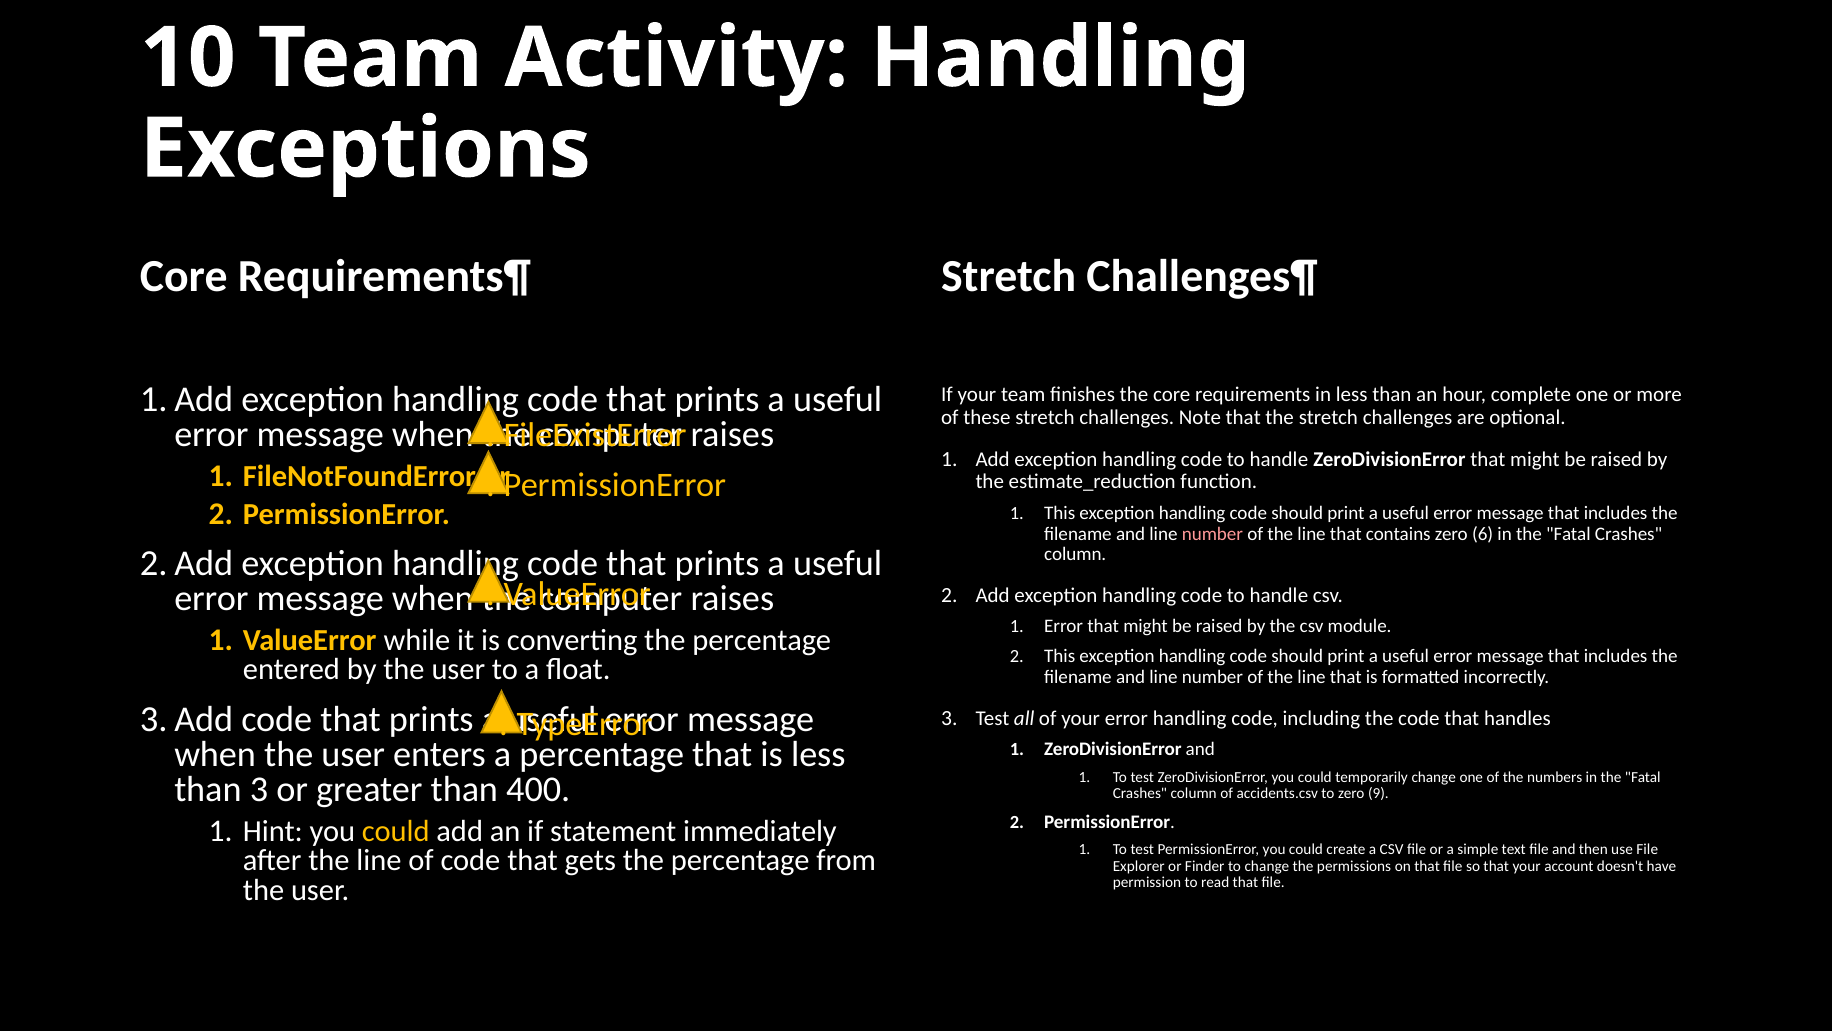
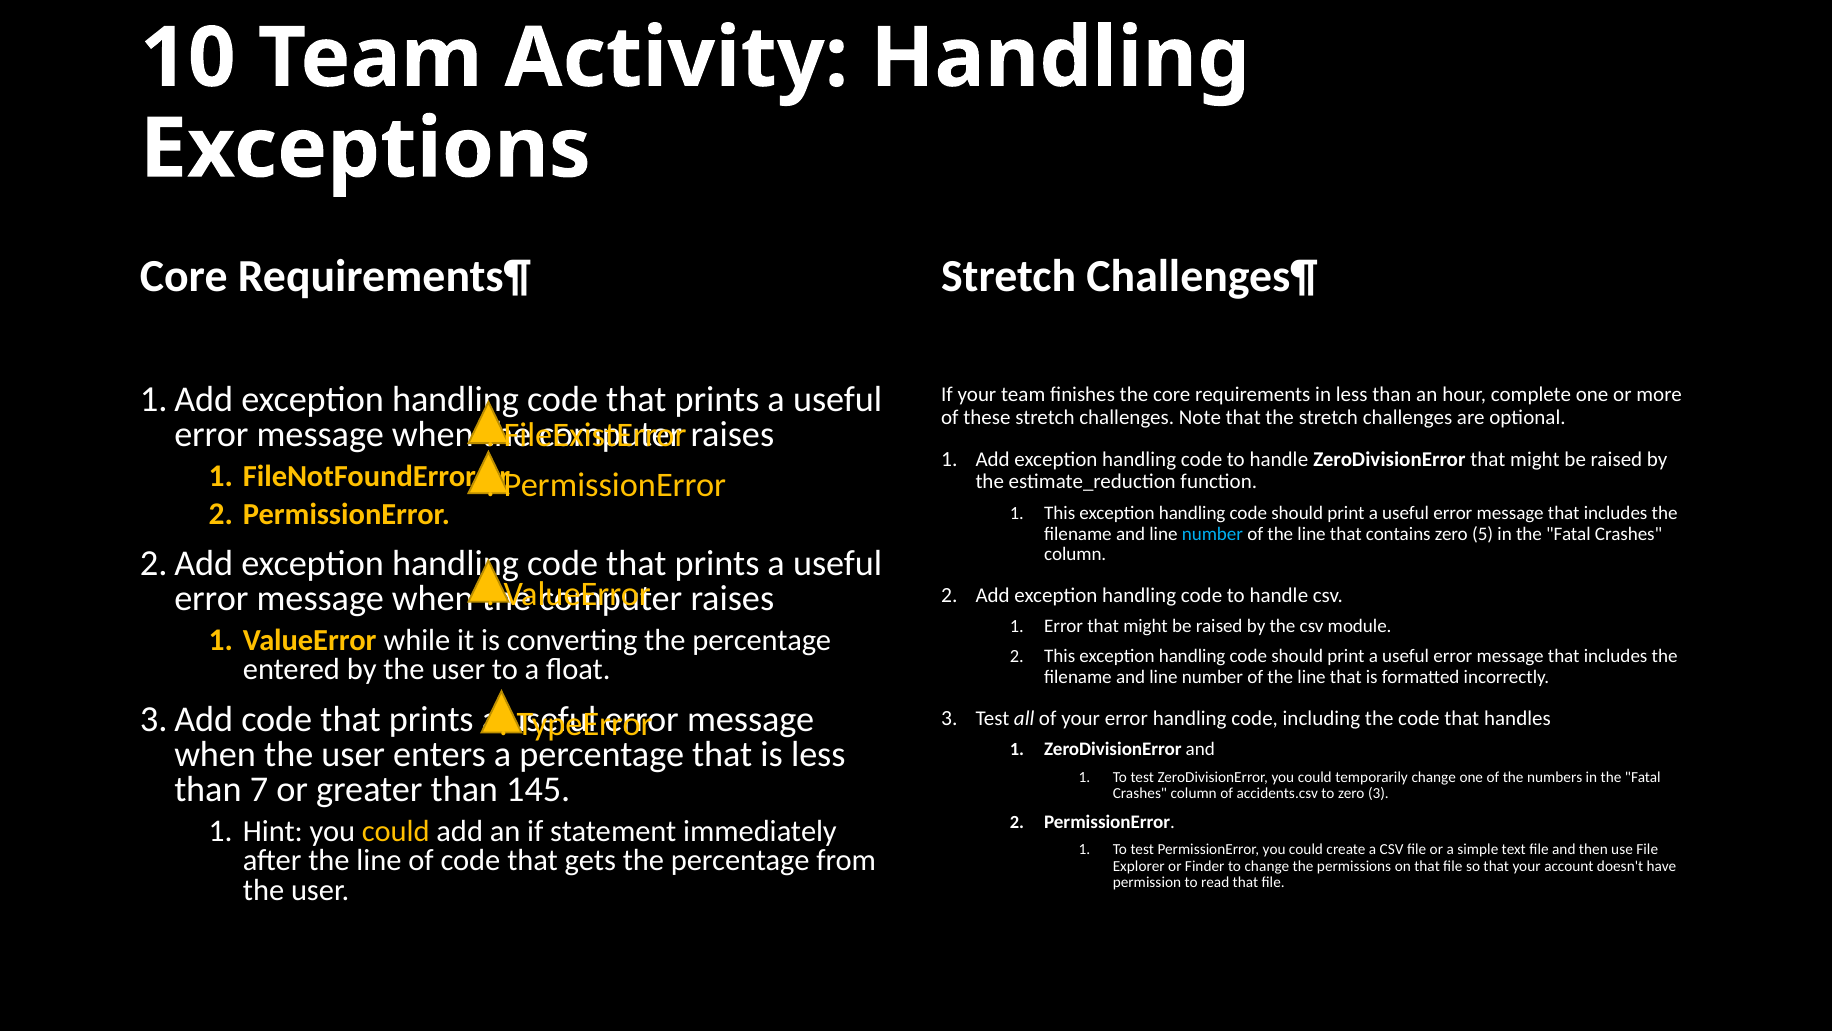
number colour: pink -> light blue (1212, 533)
6: 6 -> 5 (1483, 533)
than 3: 3 -> 7 (259, 789)
400: 400 -> 145 (538, 789)
zero 9: 9 -> 3 (1378, 793)
